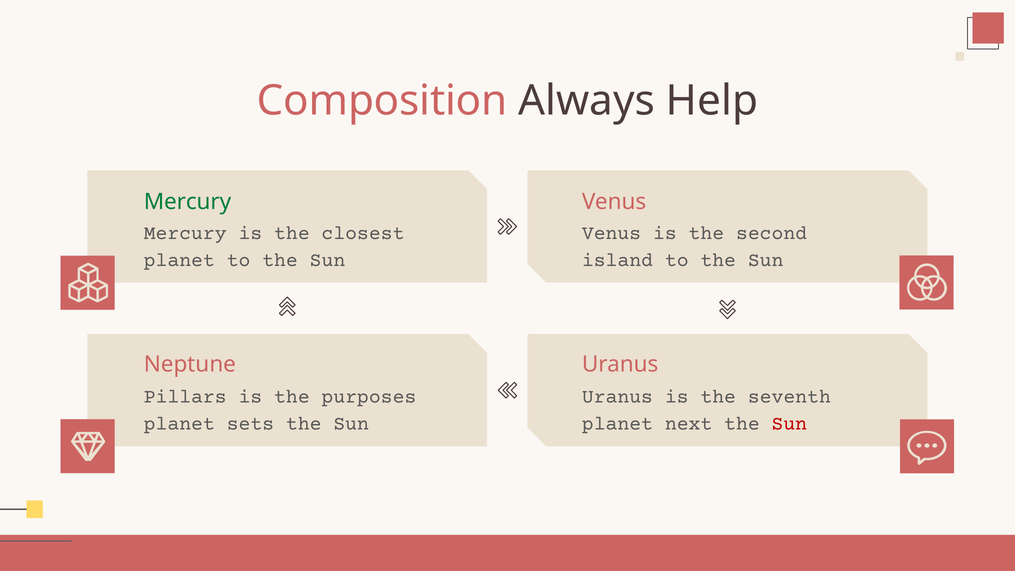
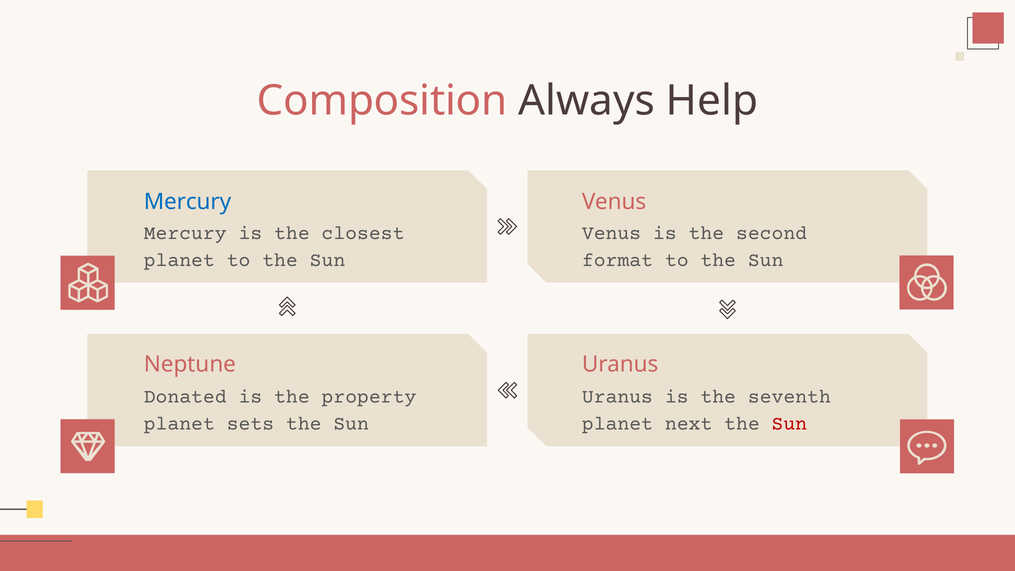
Mercury colour: green -> blue (187, 202)
island: island -> format (617, 260)
Pillars: Pillars -> Donated (185, 396)
purposes: purposes -> property (369, 396)
